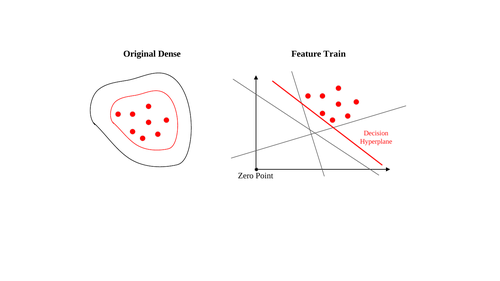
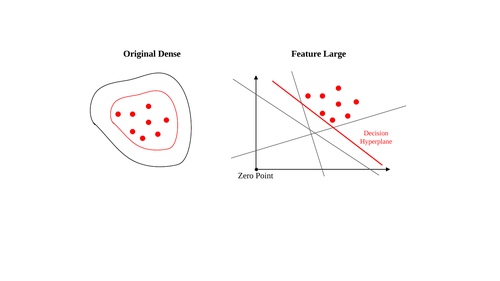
Train: Train -> Large (335, 54)
